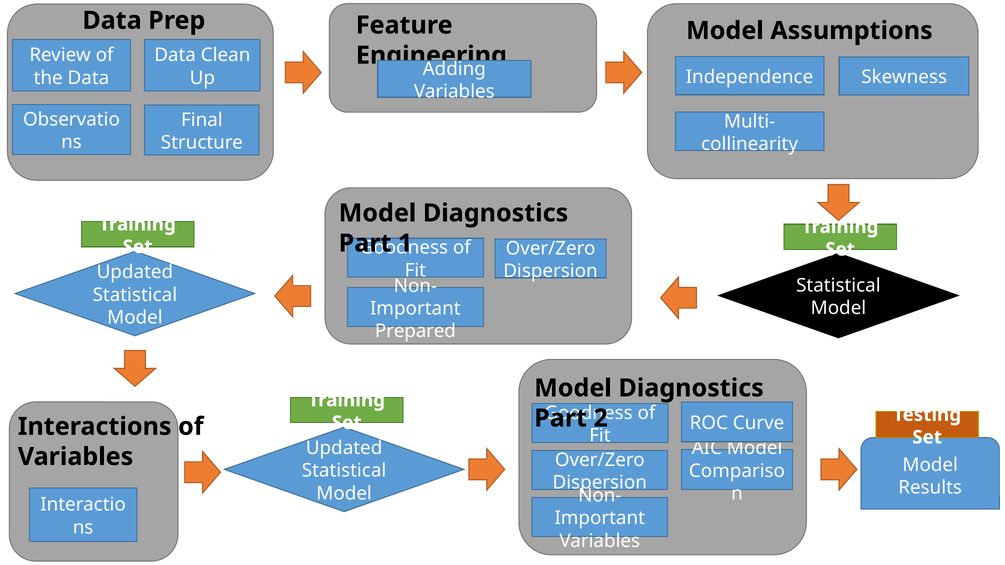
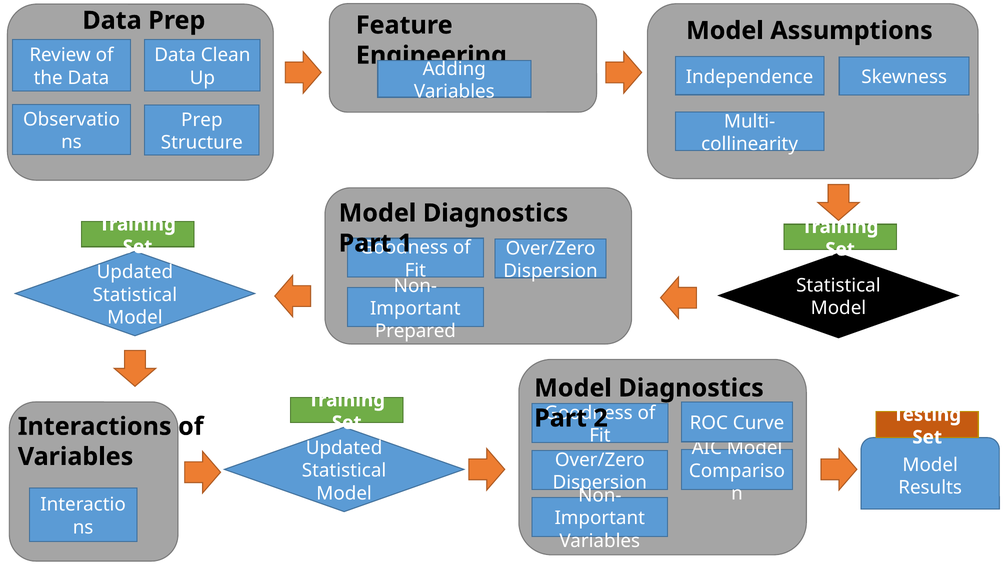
Final: Final -> Prep (202, 120)
